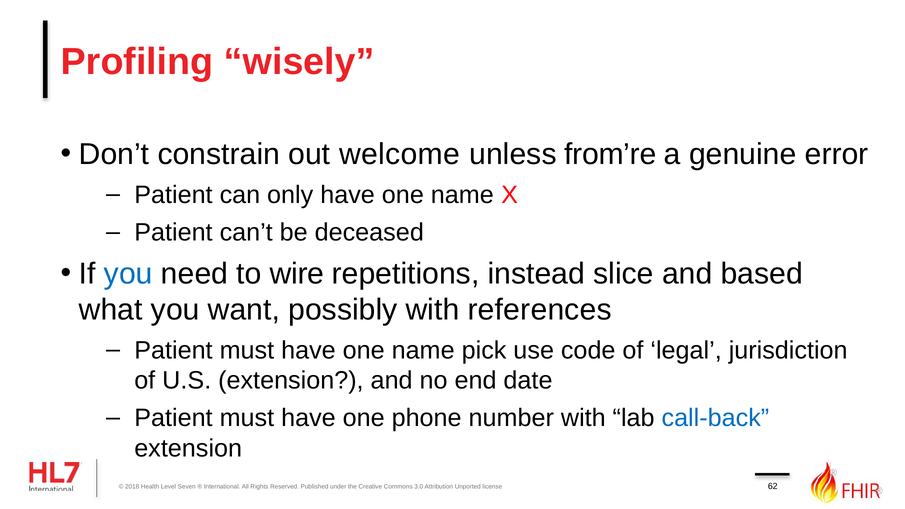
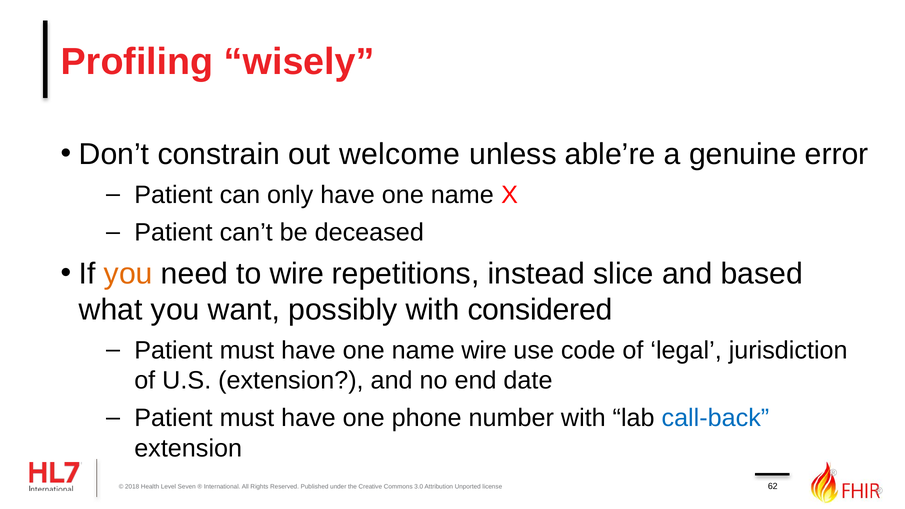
from’re: from’re -> able’re (610, 155)
you colour: blue -> orange (128, 274)
references: references -> considered (540, 310)
name pick: pick -> wire (484, 350)
